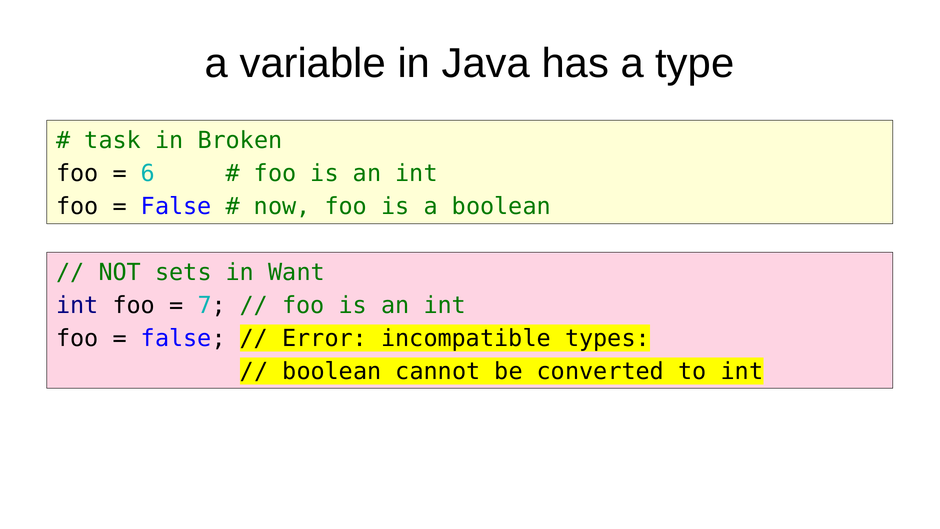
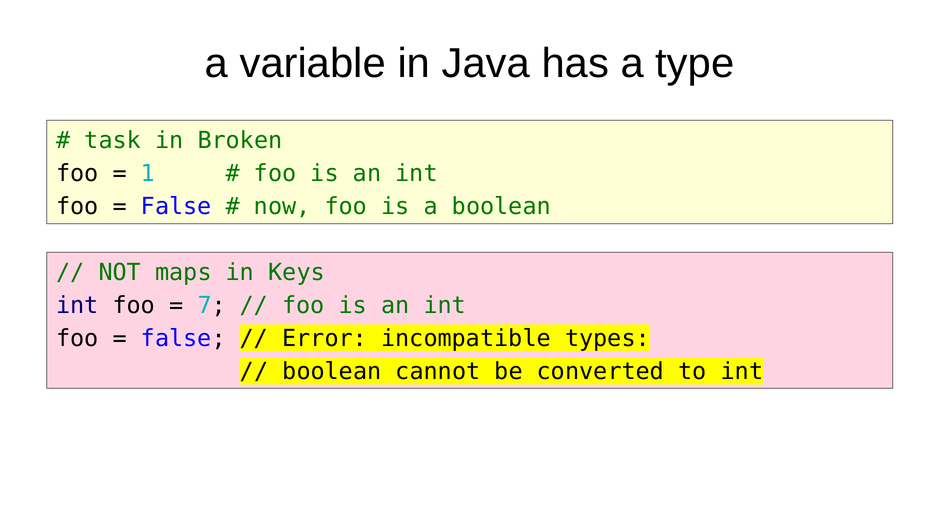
6: 6 -> 1 (148, 173)
sets: sets -> maps (183, 273)
Want: Want -> Keys (297, 273)
